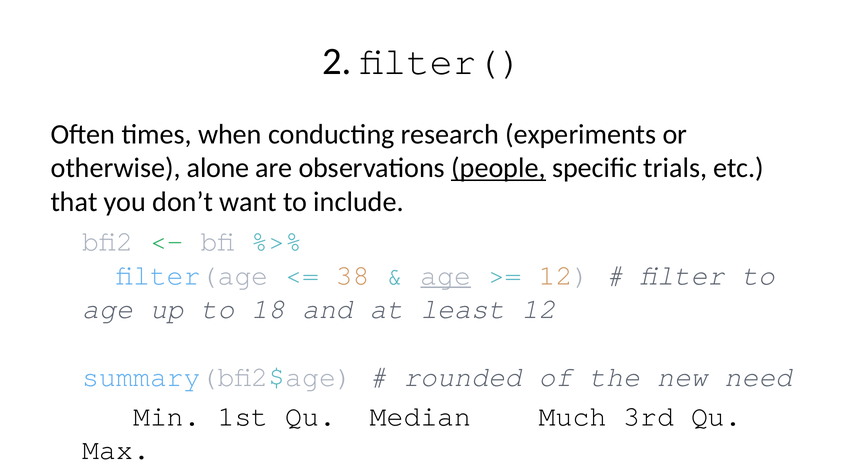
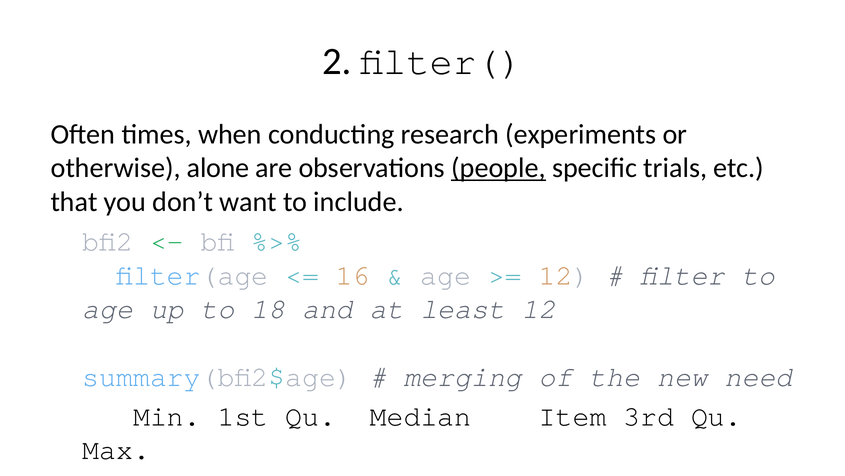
38: 38 -> 16 (353, 275)
age underline: present -> none (446, 275)
rounded: rounded -> merging (463, 376)
Much: Much -> Item (573, 416)
